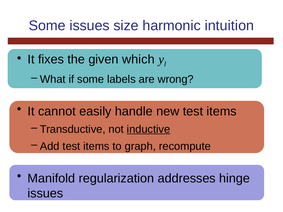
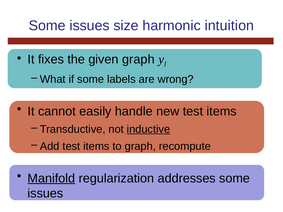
given which: which -> graph (138, 59)
Manifold underline: none -> present (51, 178)
addresses hinge: hinge -> some (235, 178)
